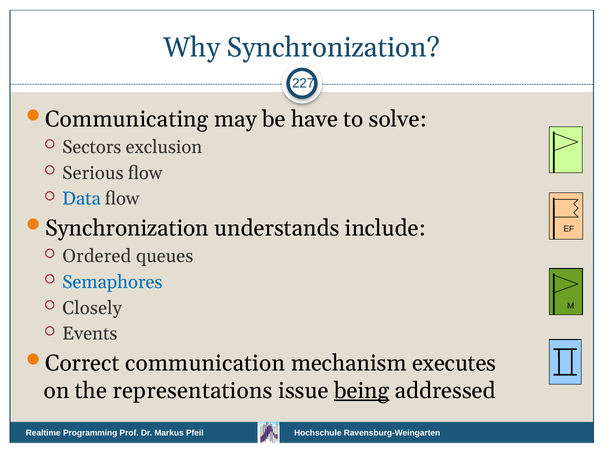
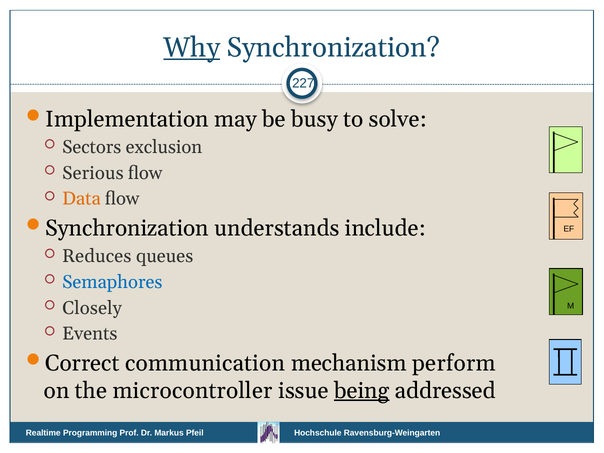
Why underline: none -> present (192, 48)
Communicating: Communicating -> Implementation (127, 119)
have: have -> busy (315, 119)
Data colour: blue -> orange (81, 199)
Ordered: Ordered -> Reduces (97, 256)
executes: executes -> perform (454, 363)
representations: representations -> microcontroller (193, 391)
